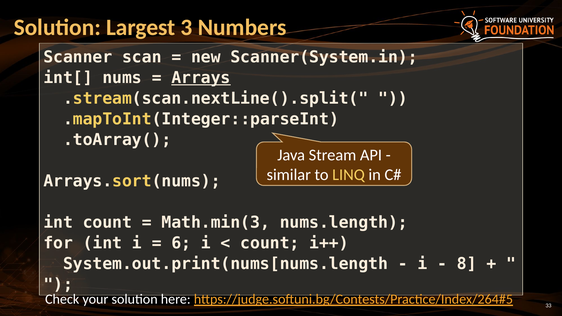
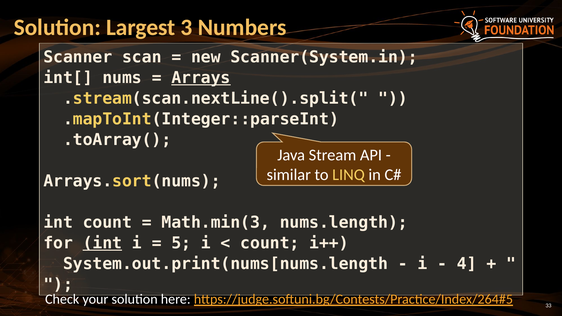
int underline: none -> present (102, 243)
6: 6 -> 5 (181, 243)
8: 8 -> 4 (467, 264)
